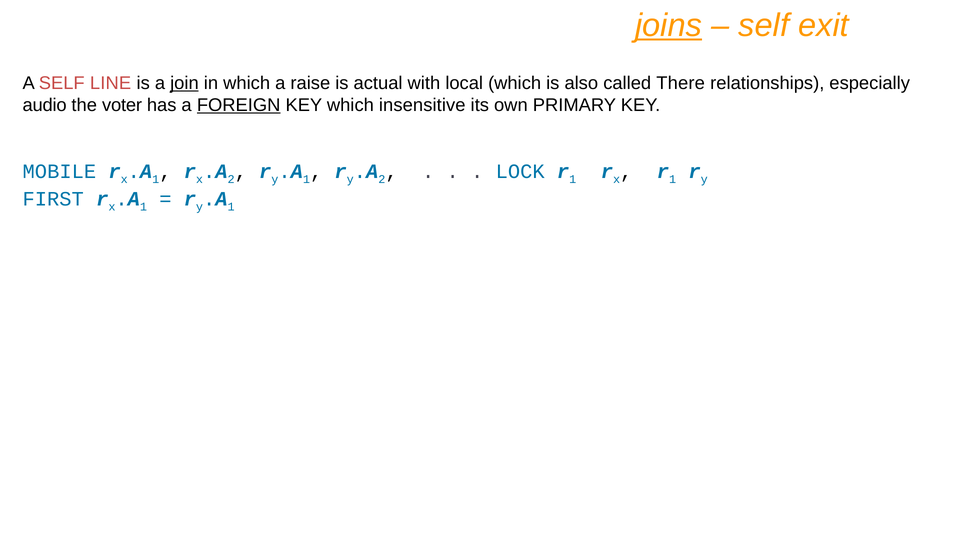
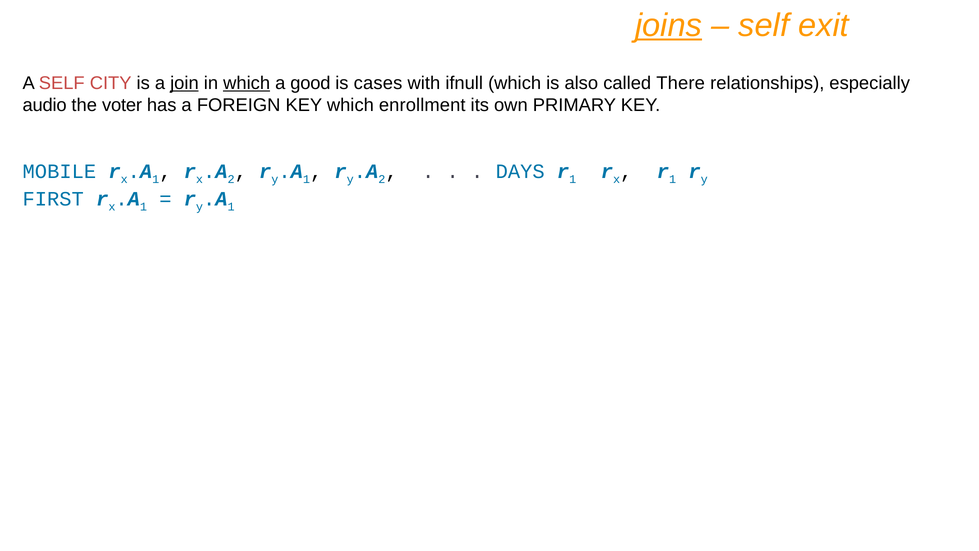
LINE: LINE -> CITY (111, 83)
which underline: none -> present (247, 83)
raise: raise -> good (310, 83)
actual: actual -> cases (378, 83)
local: local -> ifnull (464, 83)
FOREIGN underline: present -> none (239, 105)
insensitive: insensitive -> enrollment (422, 105)
LOCK: LOCK -> DAYS (520, 171)
